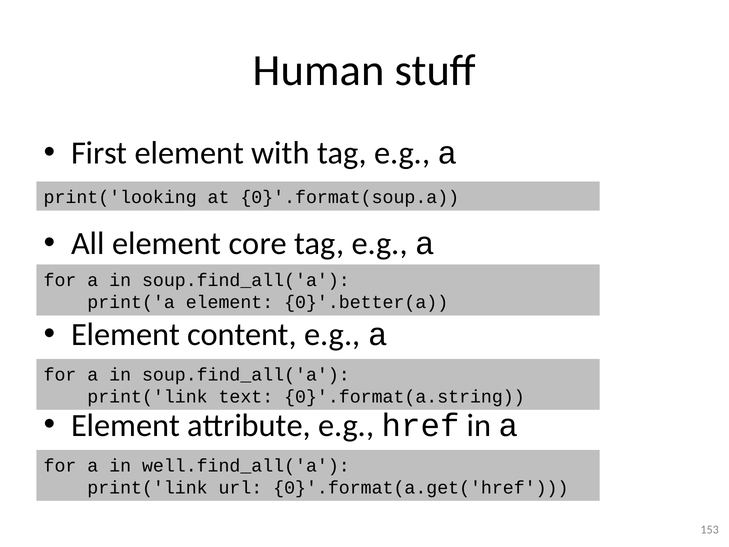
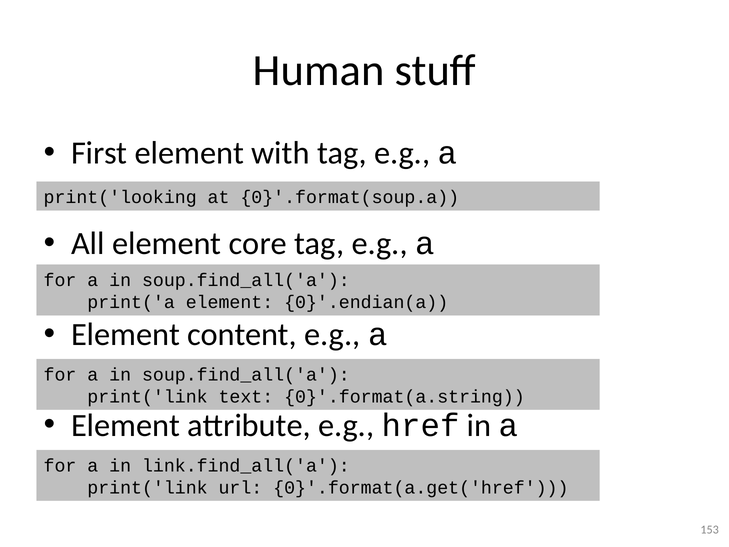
0}'.better(a: 0}'.better(a -> 0}'.endian(a (366, 302)
well.find_all('a: well.find_all('a -> link.find_all('a (246, 465)
